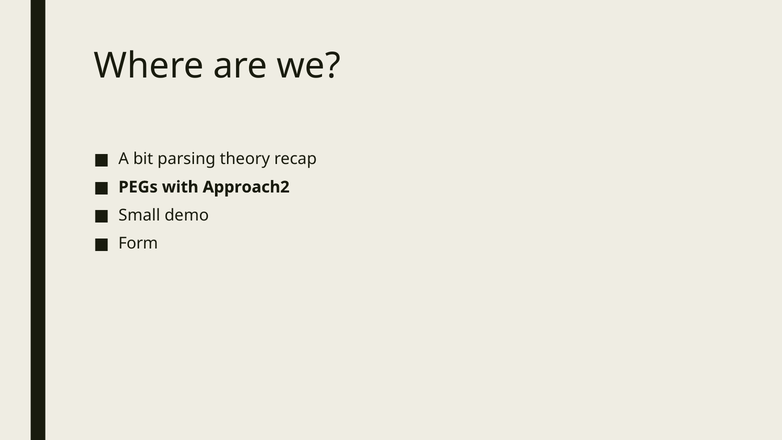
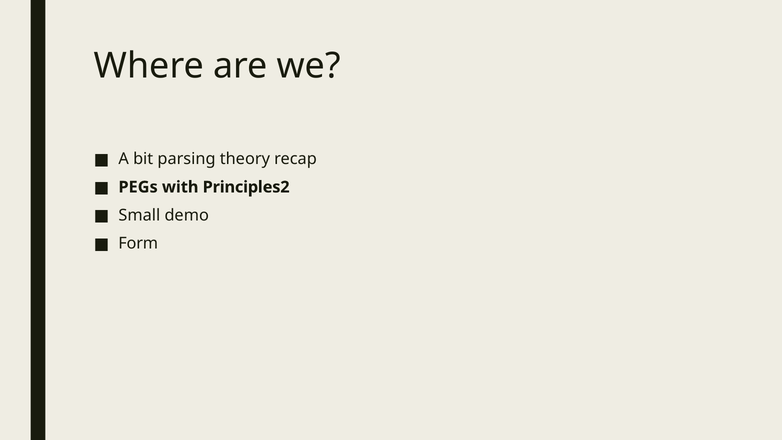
Approach2: Approach2 -> Principles2 (246, 187)
